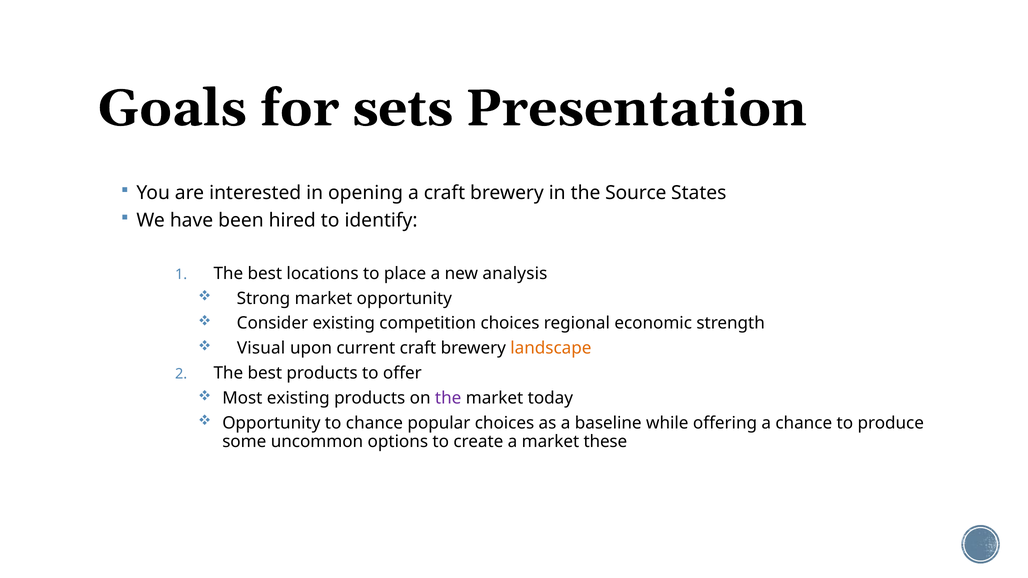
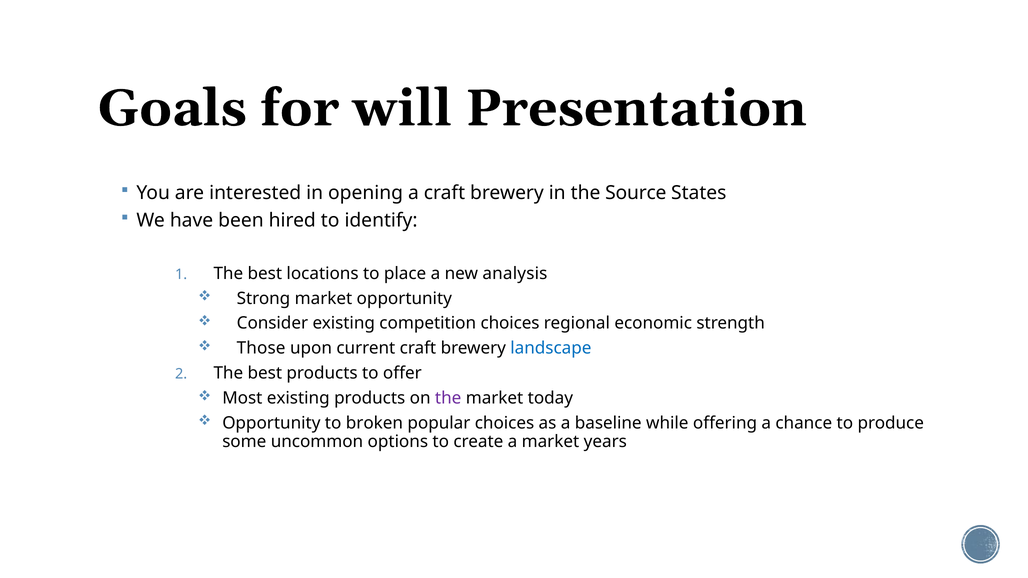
sets: sets -> will (402, 108)
Visual: Visual -> Those (261, 348)
landscape colour: orange -> blue (551, 348)
to chance: chance -> broken (374, 423)
these: these -> years (605, 442)
